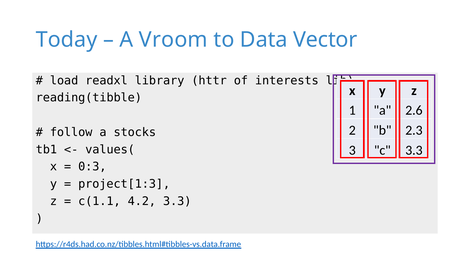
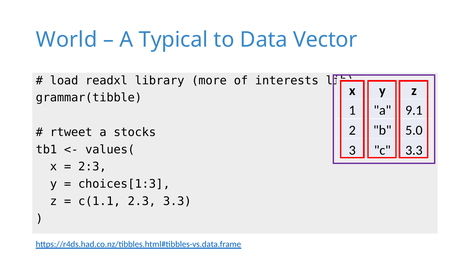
Today: Today -> World (67, 39)
Vroom: Vroom -> Typical (173, 39)
httr: httr -> more (209, 80)
reading(tibble: reading(tibble -> grammar(tibble (89, 97)
2.6: 2.6 -> 9.1 (414, 110)
2.3: 2.3 -> 5.0 (414, 130)
follow: follow -> rtweet (71, 132)
0:3: 0:3 -> 2:3 (92, 166)
project[1:3: project[1:3 -> choices[1:3 (124, 184)
4.2: 4.2 -> 2.3 (142, 201)
